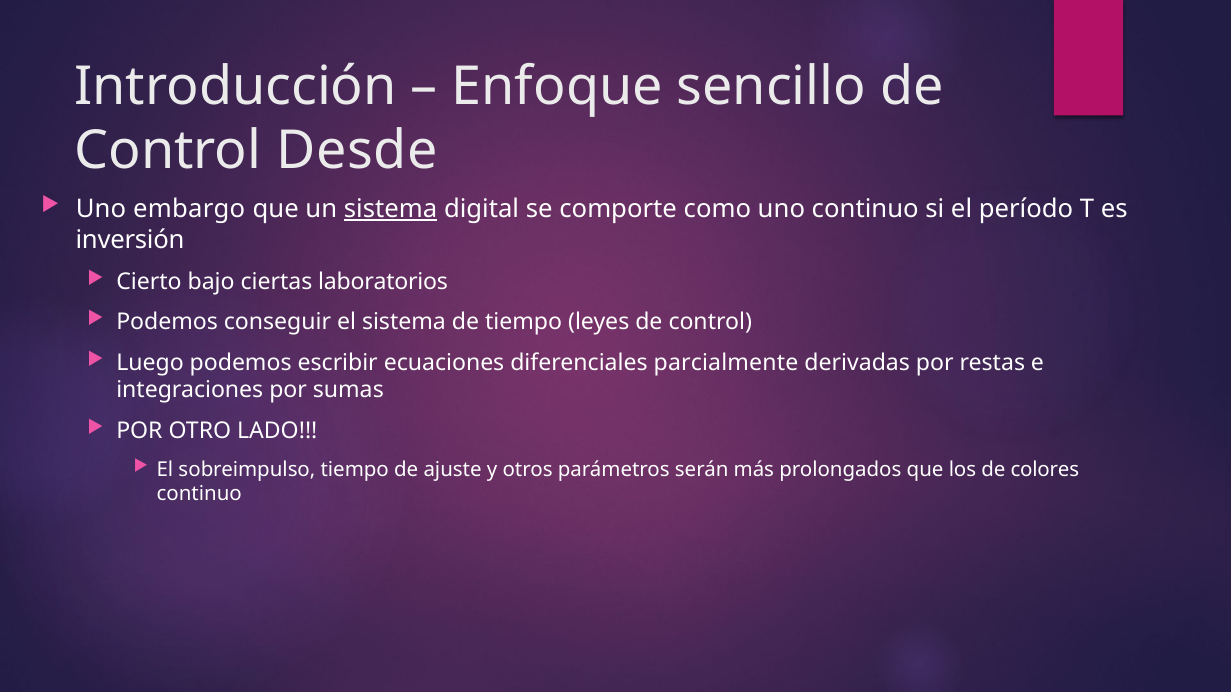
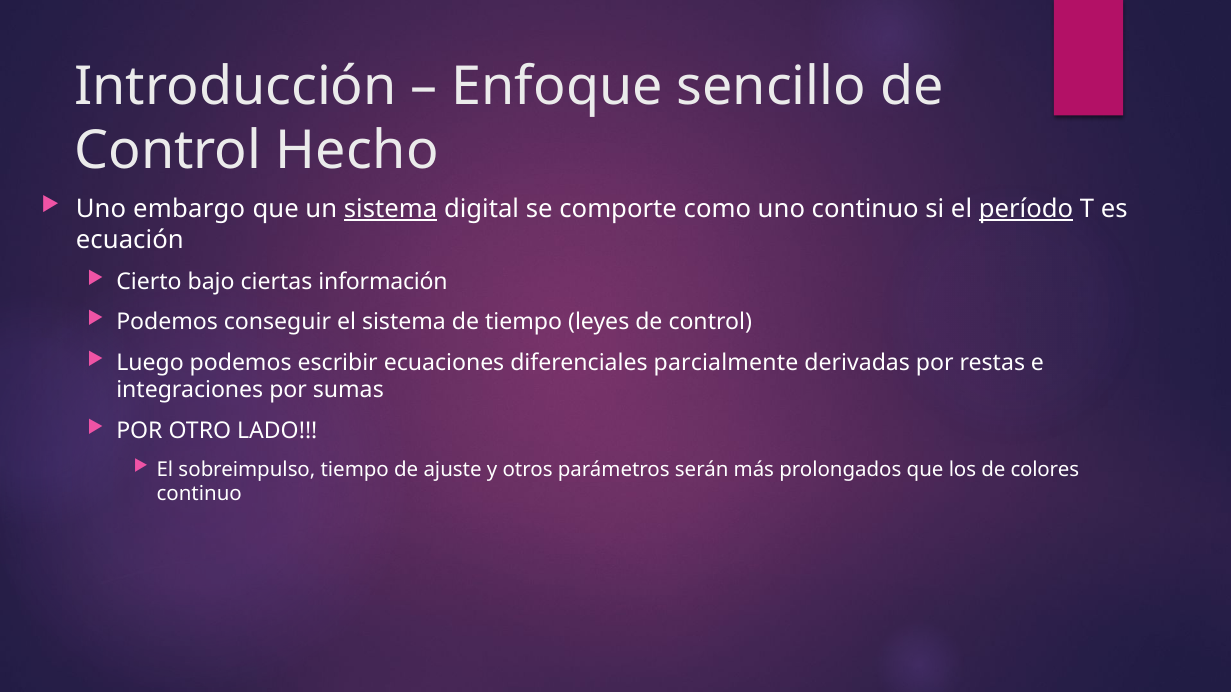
Desde: Desde -> Hecho (357, 151)
período underline: none -> present (1026, 209)
inversión: inversión -> ecuación (130, 240)
laboratorios: laboratorios -> información (383, 282)
